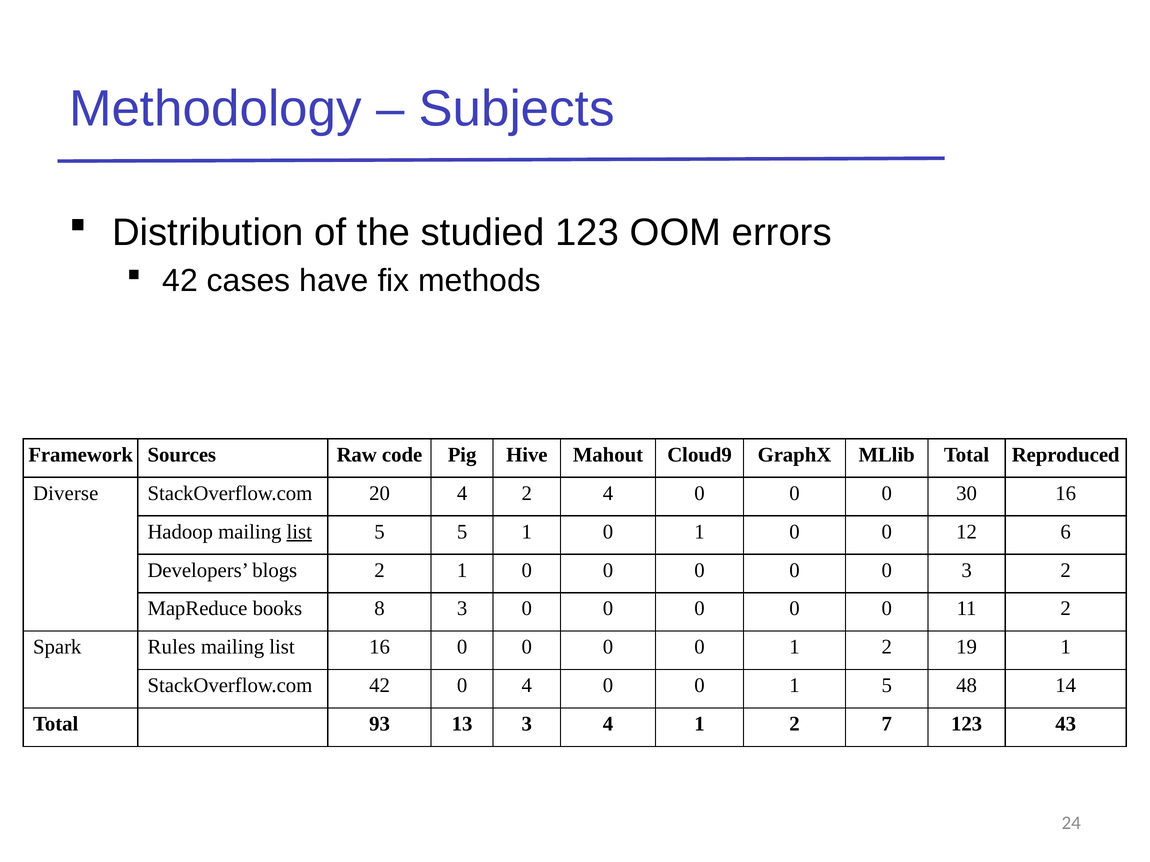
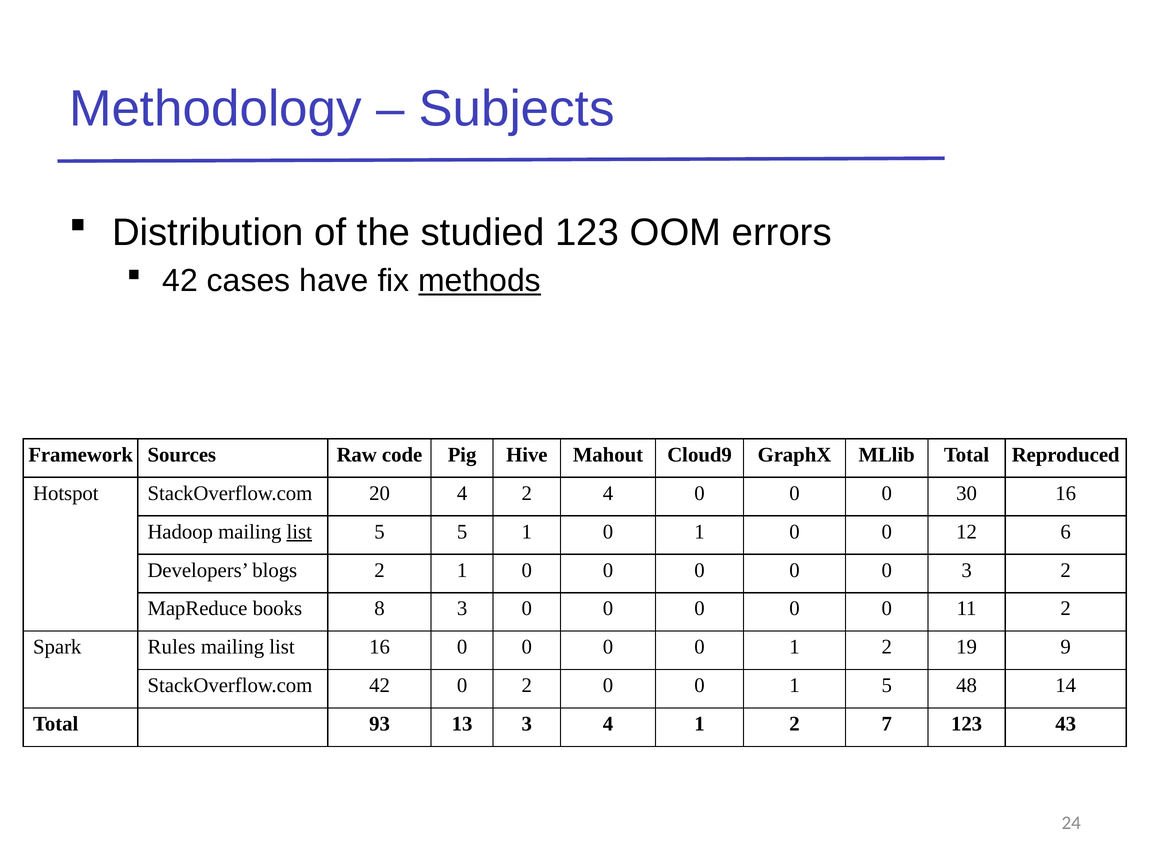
methods underline: none -> present (480, 281)
Diverse: Diverse -> Hotspot (66, 494)
19 1: 1 -> 9 (1066, 647)
0 4: 4 -> 2 (527, 686)
